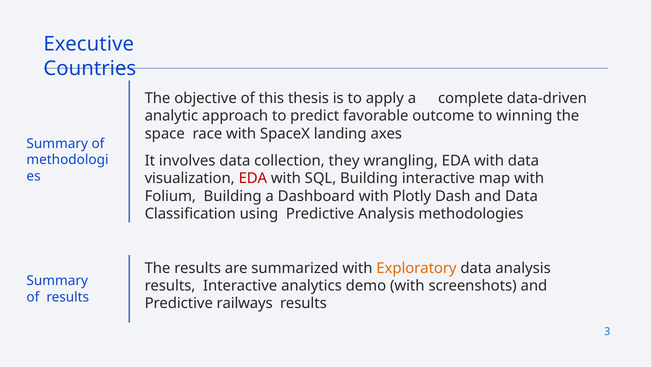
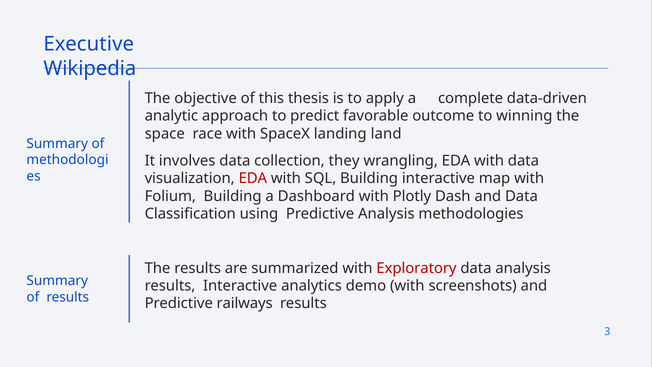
Countries: Countries -> Wikipedia (90, 69)
axes: axes -> land (386, 133)
Exploratory colour: orange -> red (416, 268)
